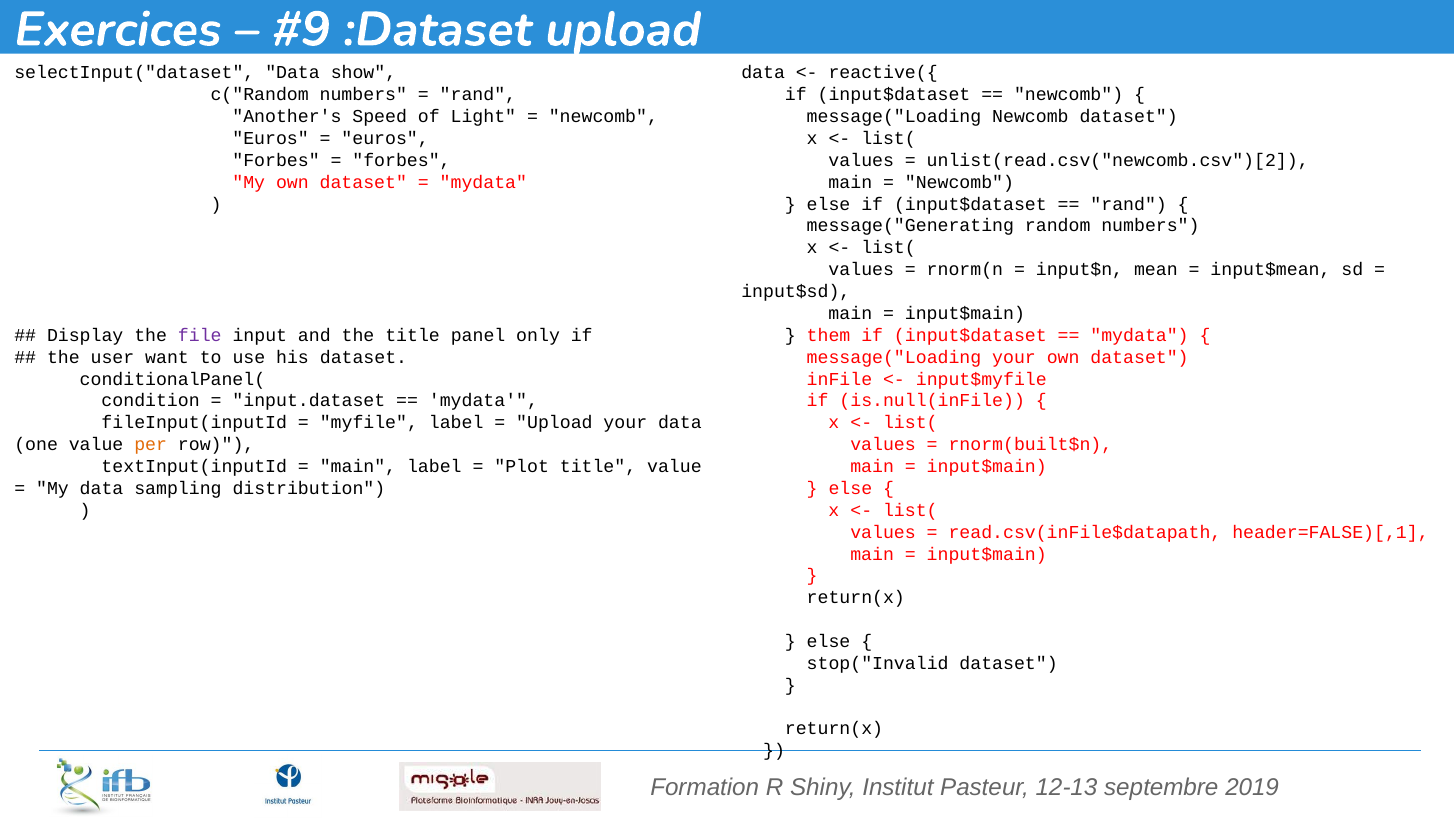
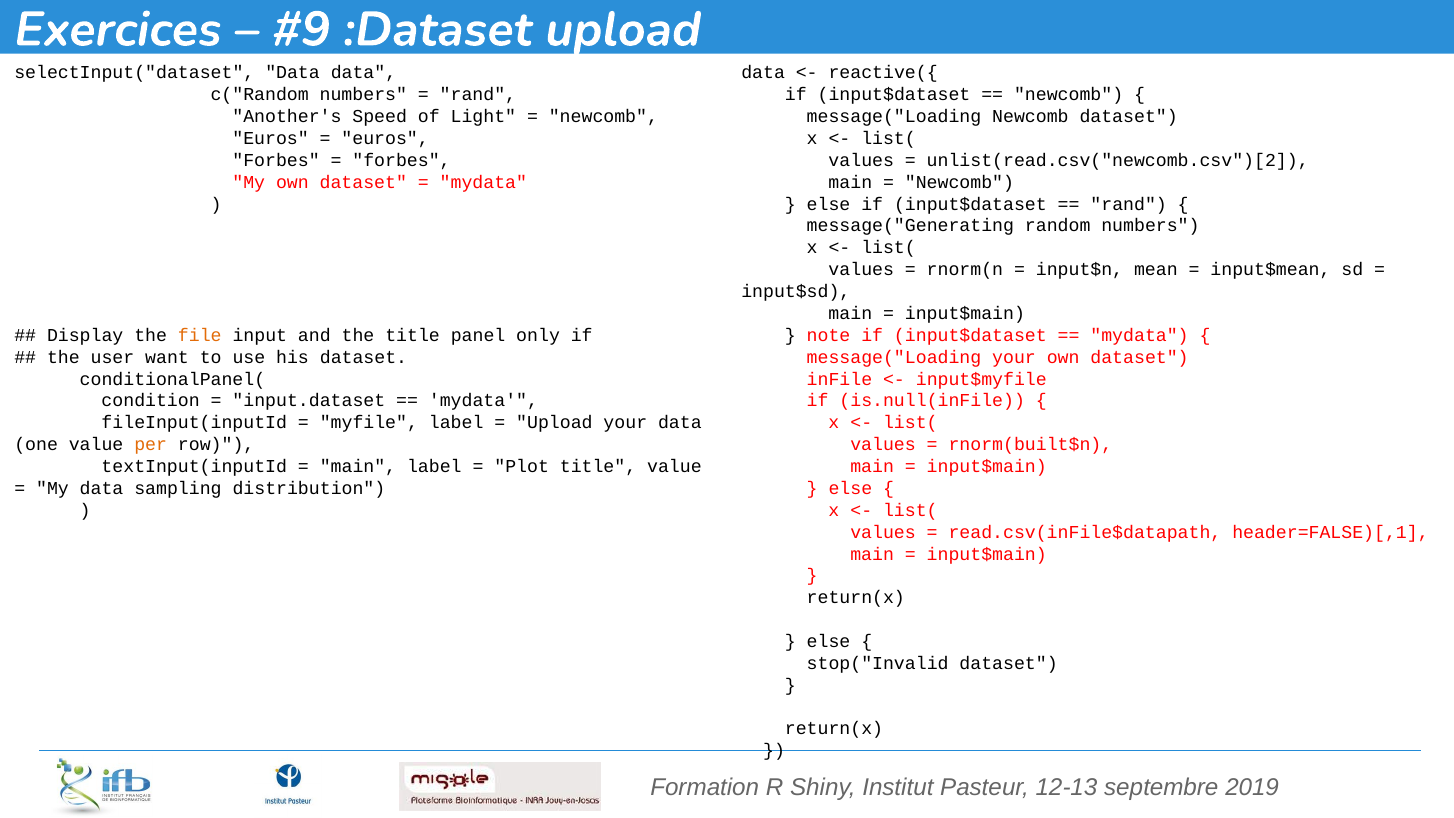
Data show: show -> data (363, 73)
file colour: purple -> orange (200, 335)
them: them -> note (829, 335)
